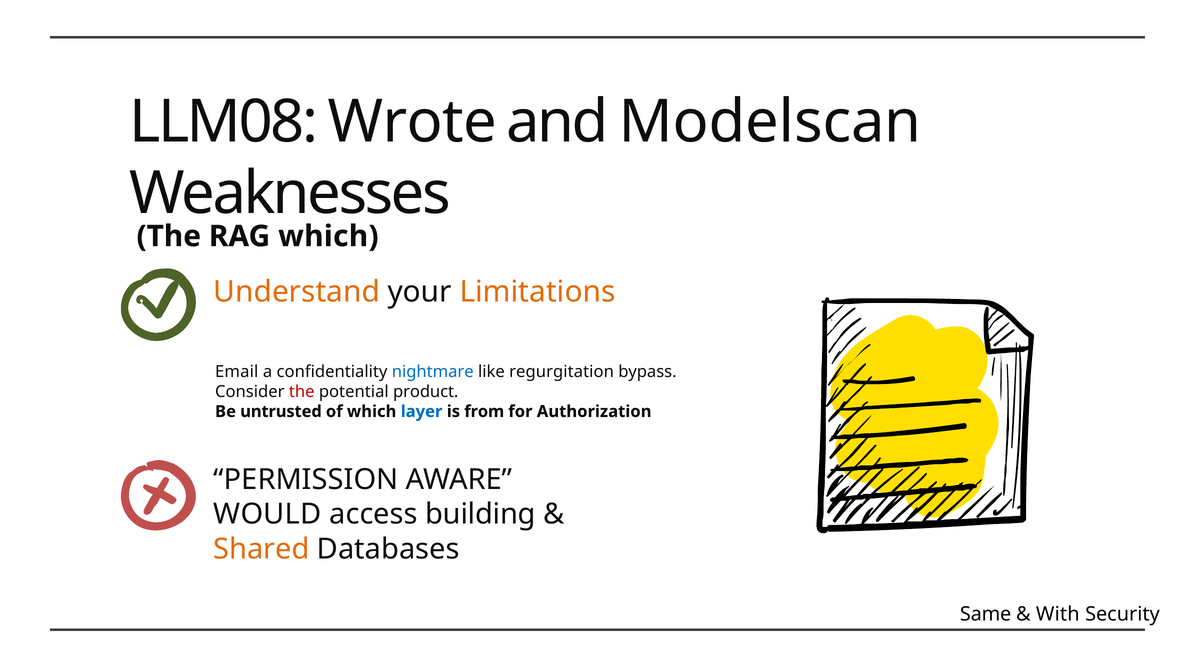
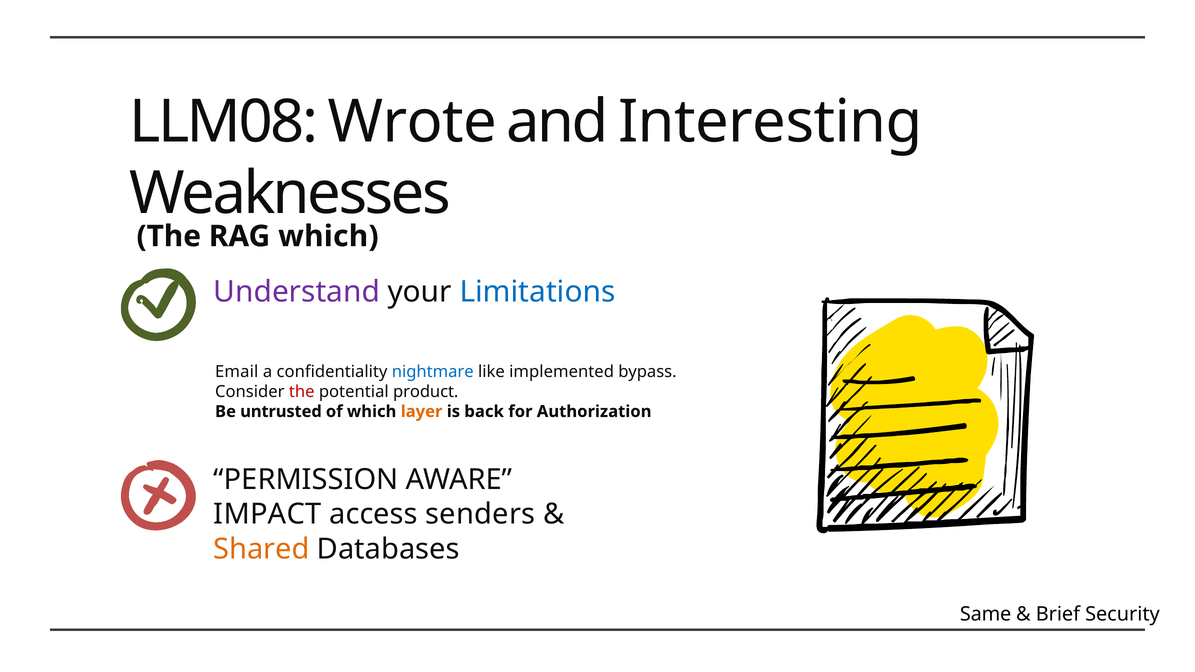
Modelscan: Modelscan -> Interesting (770, 122)
Understand colour: orange -> purple (297, 292)
Limitations colour: orange -> blue (537, 292)
regurgitation: regurgitation -> implemented (562, 372)
layer colour: blue -> orange (422, 412)
from: from -> back (484, 412)
WOULD: WOULD -> IMPACT (267, 515)
building: building -> senders (480, 515)
With: With -> Brief (1058, 614)
